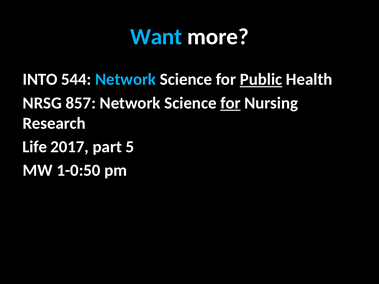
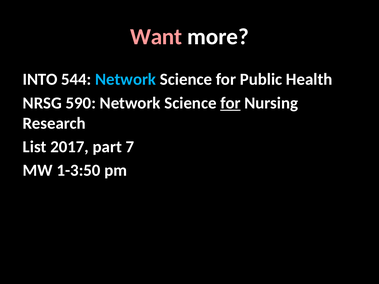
Want colour: light blue -> pink (156, 37)
Public underline: present -> none (261, 80)
857: 857 -> 590 (81, 103)
Life: Life -> List (35, 147)
5: 5 -> 7 (130, 147)
1-0:50: 1-0:50 -> 1-3:50 (78, 170)
